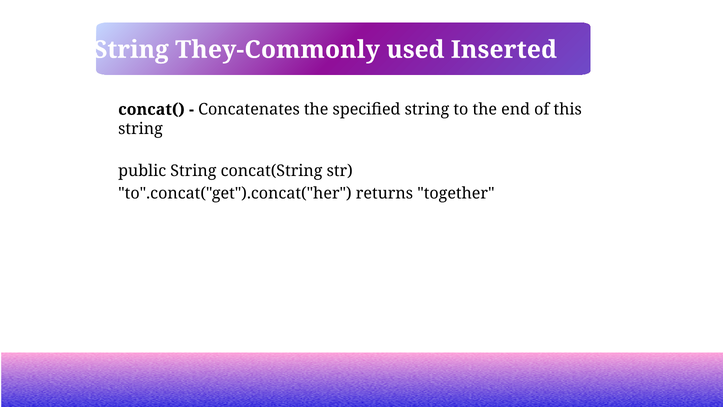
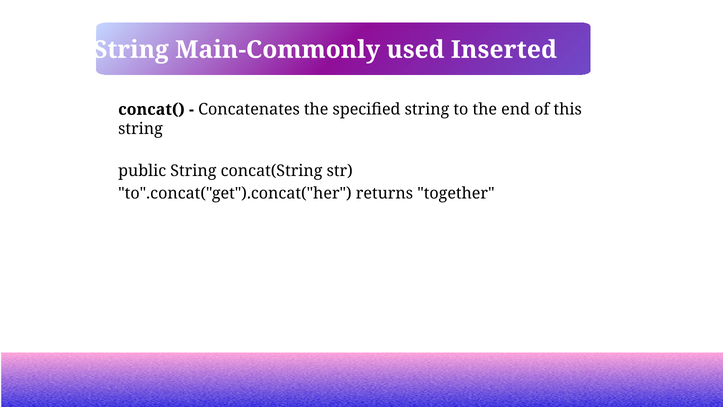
They-Commonly: They-Commonly -> Main-Commonly (278, 50)
